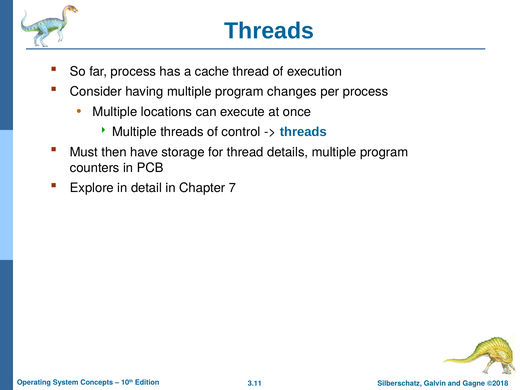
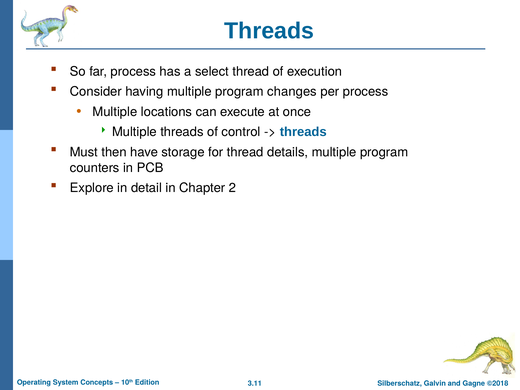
cache: cache -> select (212, 72)
7: 7 -> 2 (232, 188)
